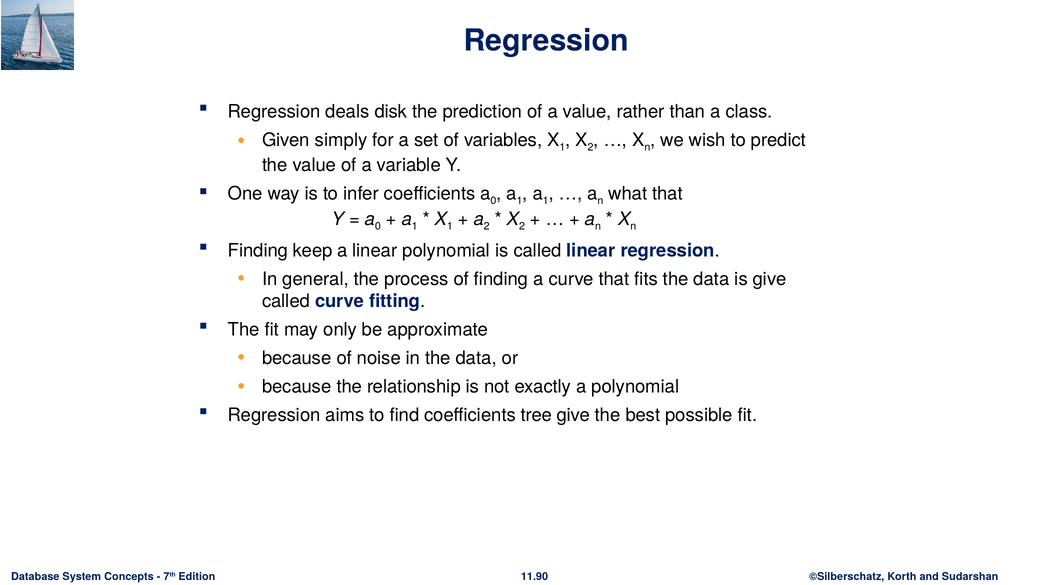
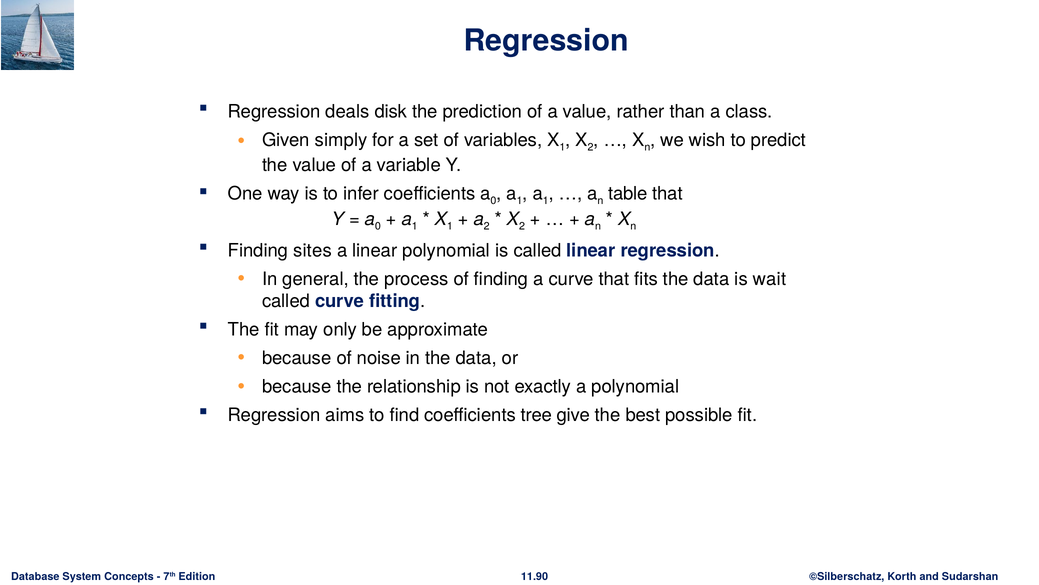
what: what -> table (628, 194)
keep: keep -> sites (313, 250)
is give: give -> wait (770, 279)
